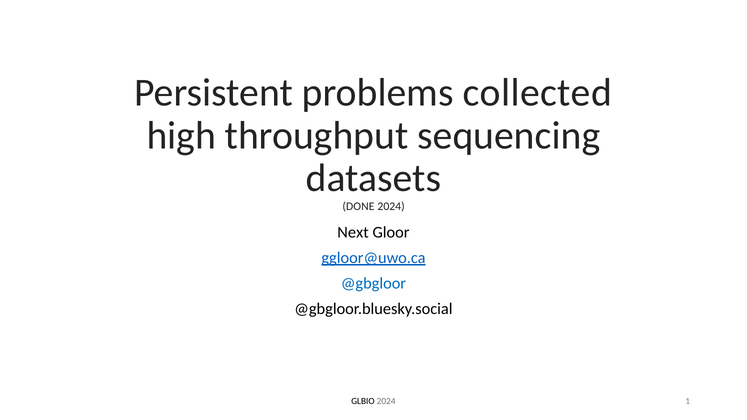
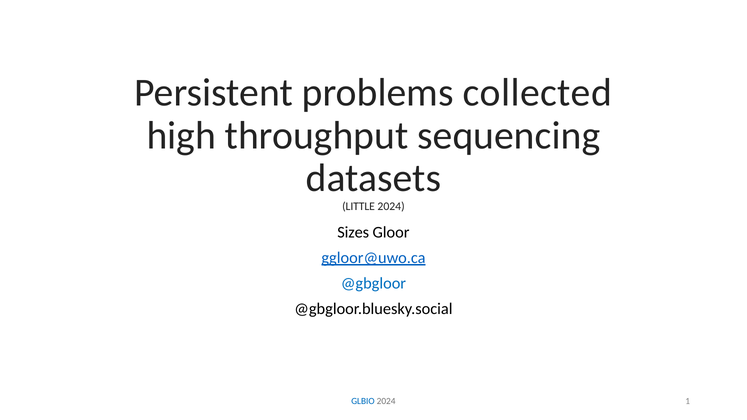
DONE: DONE -> LITTLE (359, 206)
Next: Next -> Sizes (353, 232)
GLBIO colour: black -> blue (363, 401)
